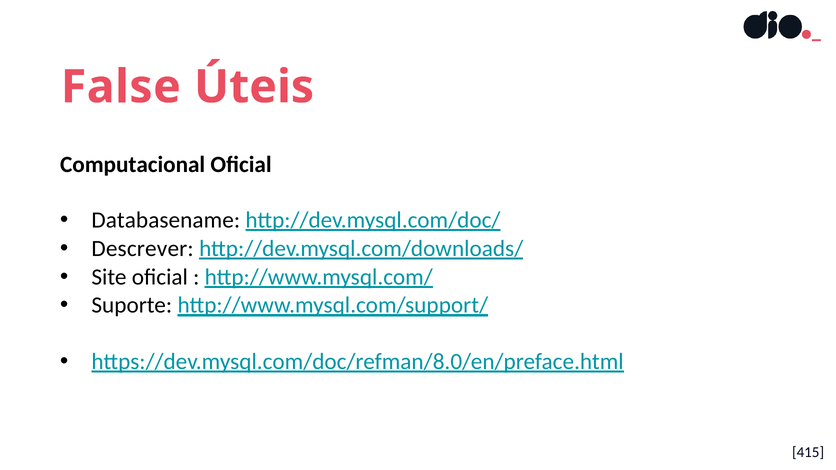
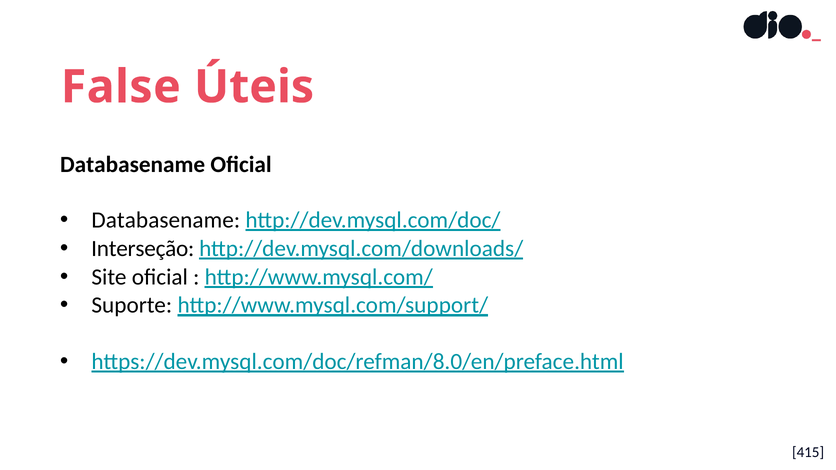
Computacional: Computacional -> Databasename (133, 164)
Descrever: Descrever -> Interseção (143, 249)
